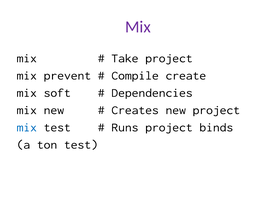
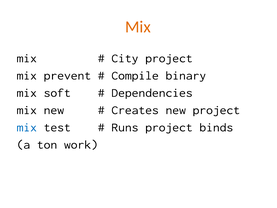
Mix colour: purple -> orange (138, 27)
Take: Take -> City (125, 58)
create: create -> binary (186, 75)
ton test: test -> work (81, 144)
